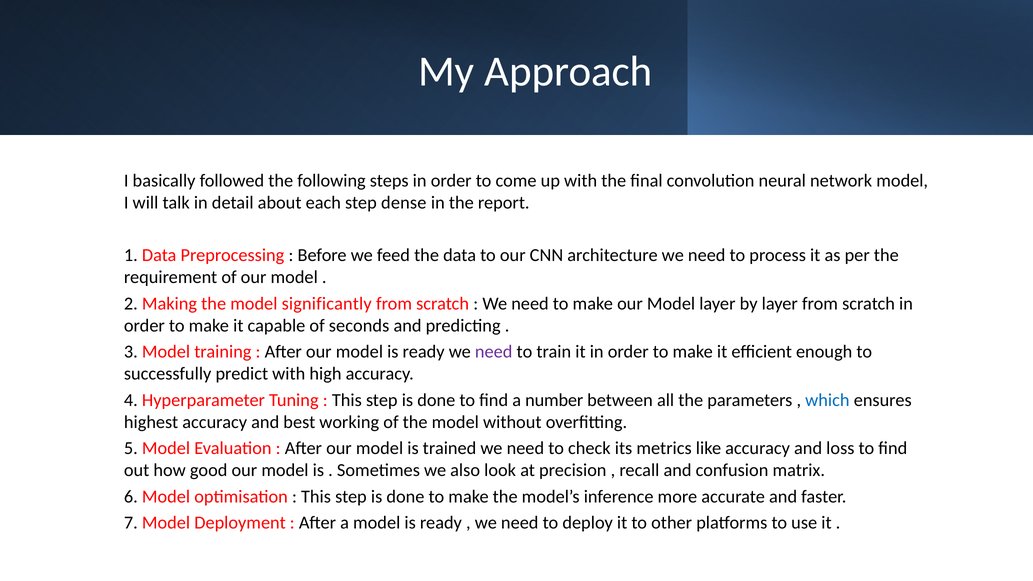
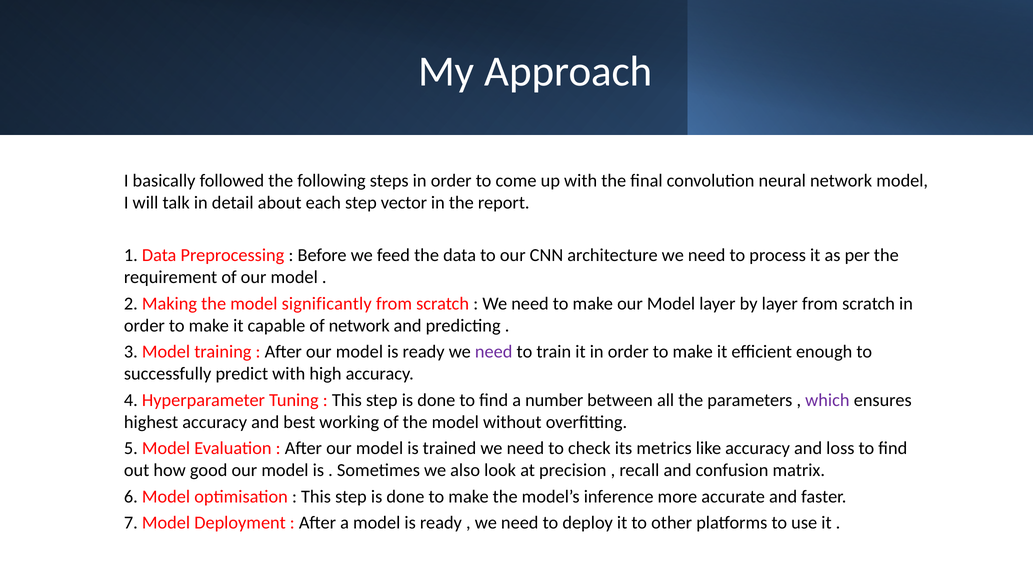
dense: dense -> vector (404, 203)
of seconds: seconds -> network (359, 326)
which colour: blue -> purple (827, 400)
